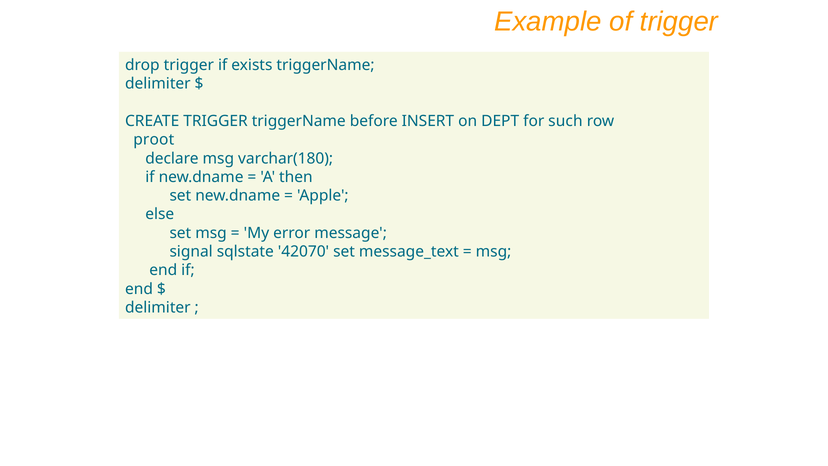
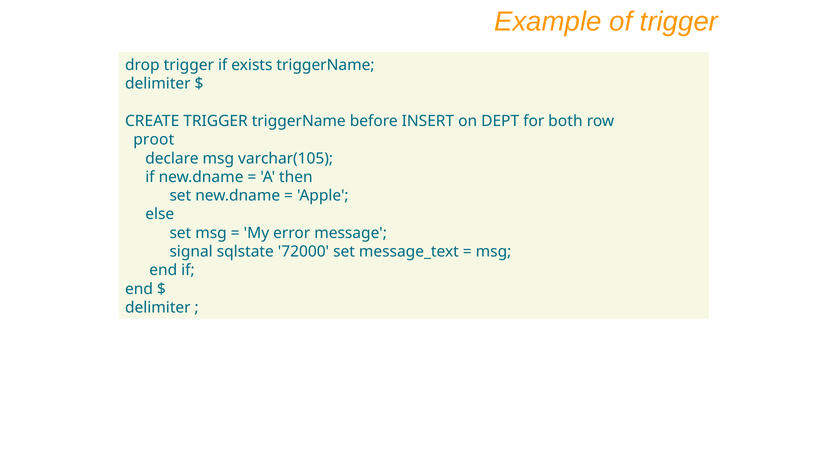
such: such -> both (565, 121)
varchar(180: varchar(180 -> varchar(105 (286, 158)
42070: 42070 -> 72000 (303, 251)
